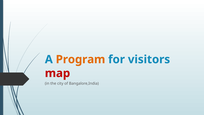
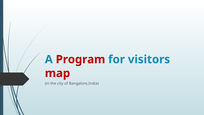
Program colour: orange -> red (81, 59)
